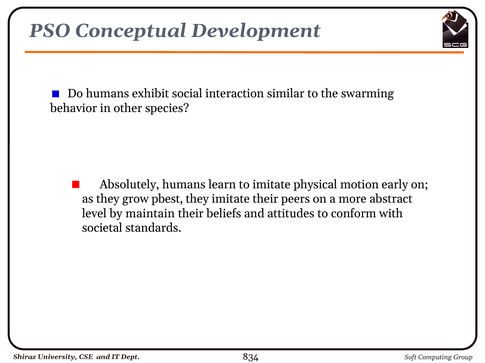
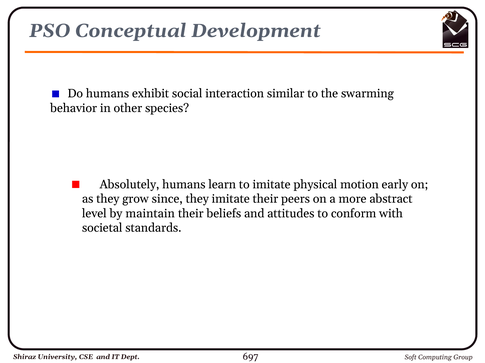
pbest: pbest -> since (167, 199)
834: 834 -> 697 (251, 358)
